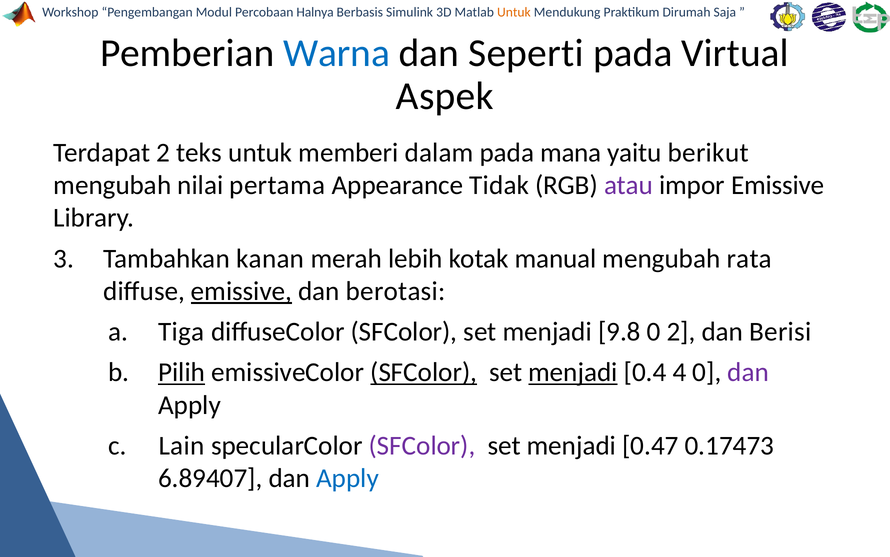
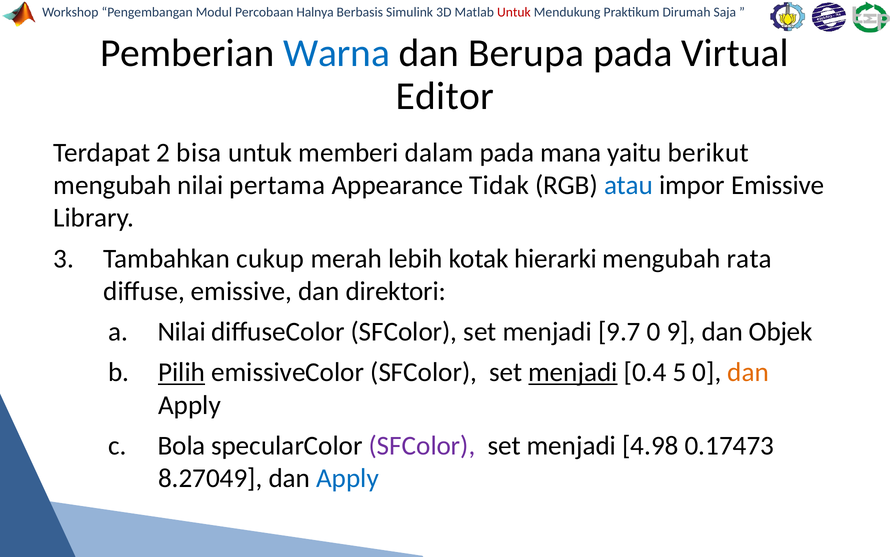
Untuk colour: orange -> red (514, 12)
Seperti: Seperti -> Berupa (526, 53)
Aspek: Aspek -> Editor (445, 96)
teks: teks -> bisa (199, 152)
atau colour: purple -> blue (629, 185)
kanan: kanan -> cukup (270, 258)
manual: manual -> hierarki (556, 258)
emissive underline: present -> none (242, 291)
berotasi: berotasi -> direktori (396, 291)
Tiga: Tiga -> Nilai (182, 331)
9.8: 9.8 -> 9.7 (619, 331)
0 2: 2 -> 9 (681, 331)
Berisi: Berisi -> Objek (781, 331)
SFColor underline: present -> none (424, 372)
4: 4 -> 5 (679, 372)
dan colour: purple -> orange (748, 372)
Lain: Lain -> Bola (182, 445)
0.47: 0.47 -> 4.98 (650, 445)
6.89407: 6.89407 -> 8.27049 (210, 478)
